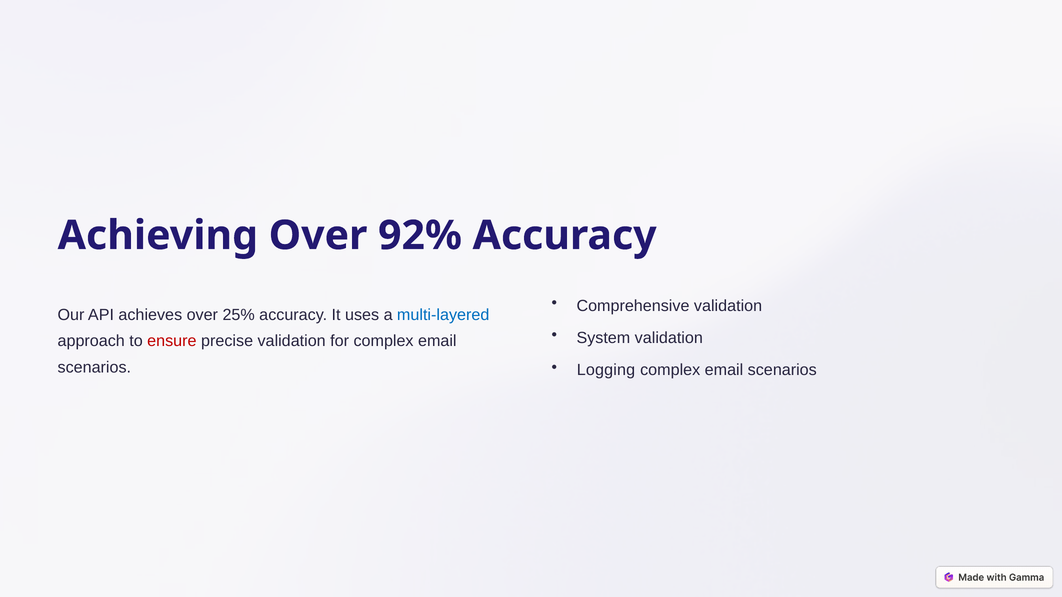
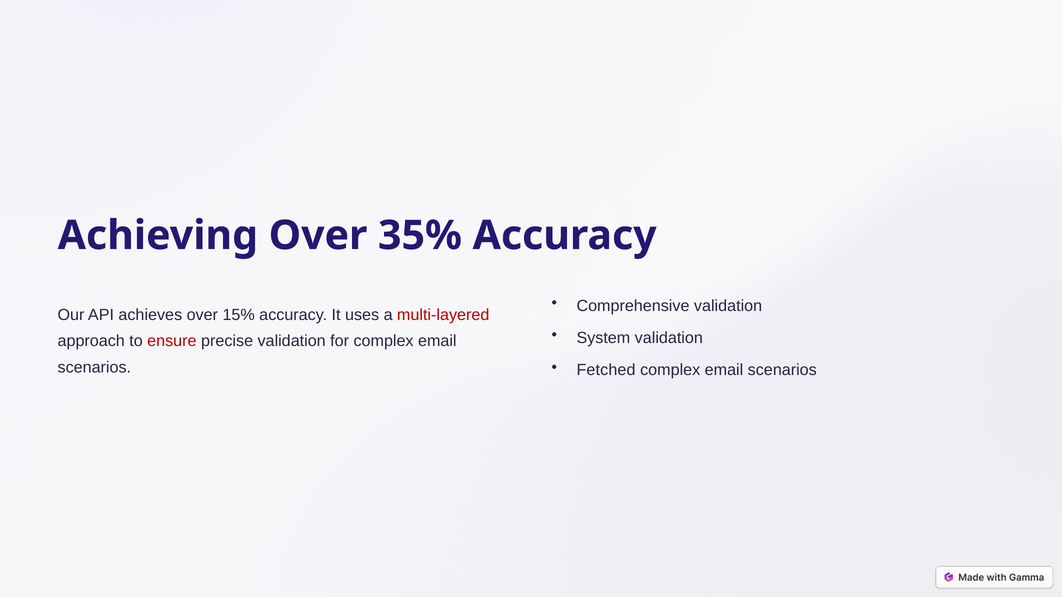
92%: 92% -> 35% (420, 236)
25%: 25% -> 15% (239, 315)
multi-layered colour: blue -> red (443, 315)
Logging: Logging -> Fetched (606, 370)
